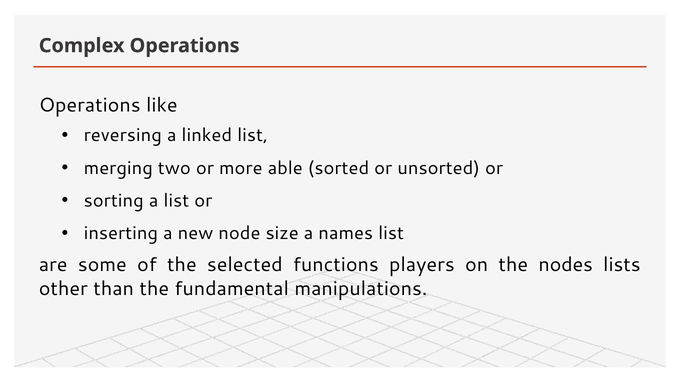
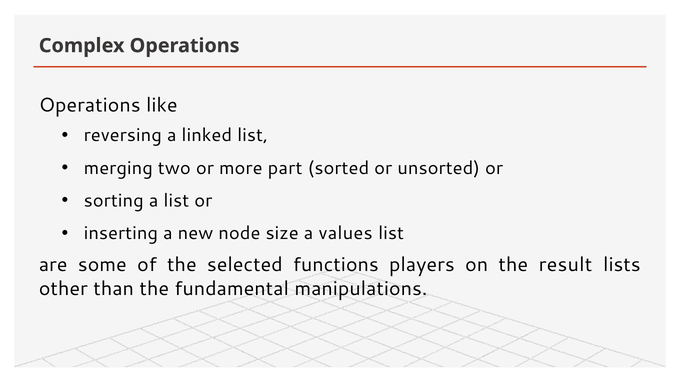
able: able -> part (285, 168)
names: names -> values (346, 233)
nodes: nodes -> result (565, 265)
